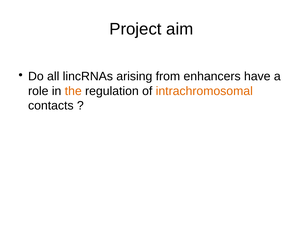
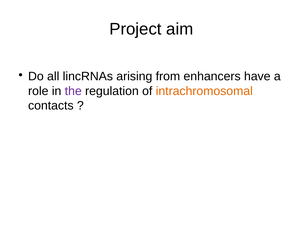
the colour: orange -> purple (73, 91)
